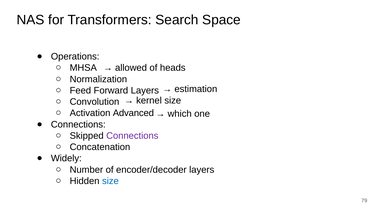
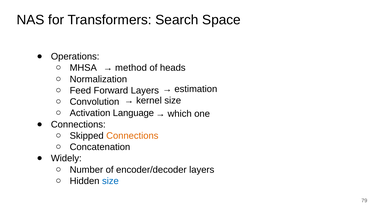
allowed: allowed -> method (131, 68)
Advanced: Advanced -> Language (133, 113)
Connections colour: purple -> orange (132, 135)
